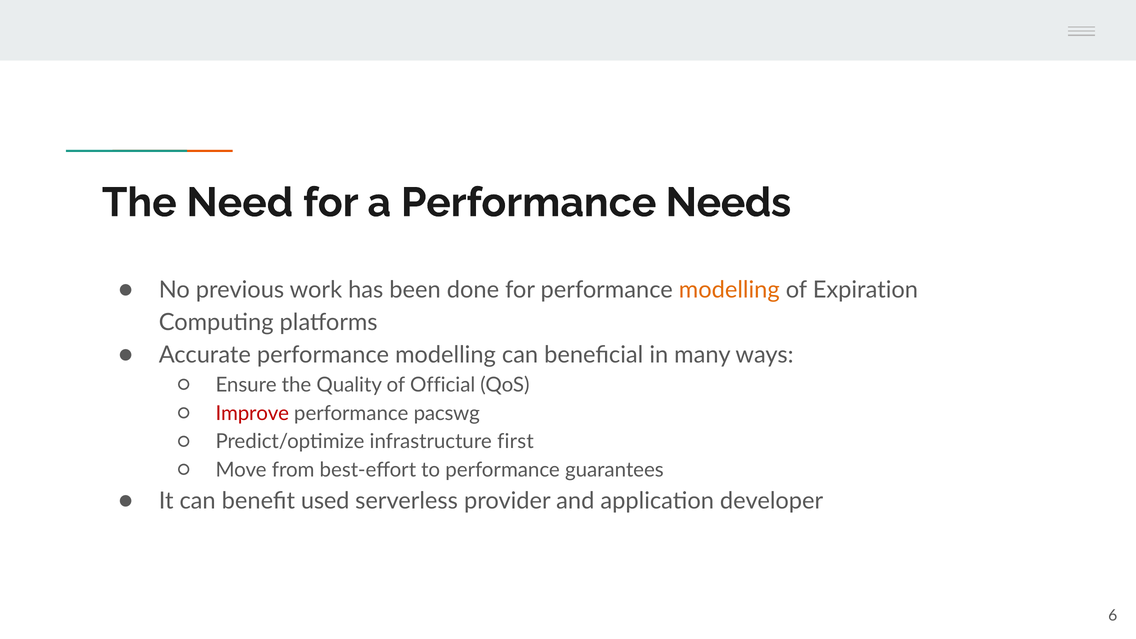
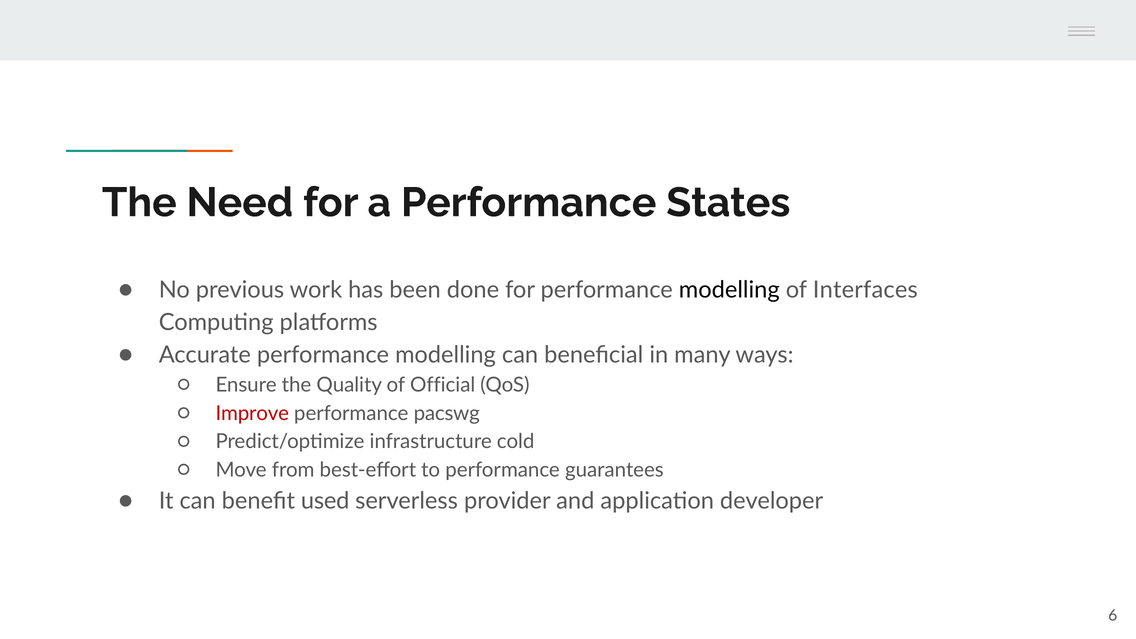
Needs: Needs -> States (728, 203)
modelling colour: orange -> black (729, 290)
Expiration: Expiration -> Interfaces (865, 290)
first: first -> cold (516, 442)
